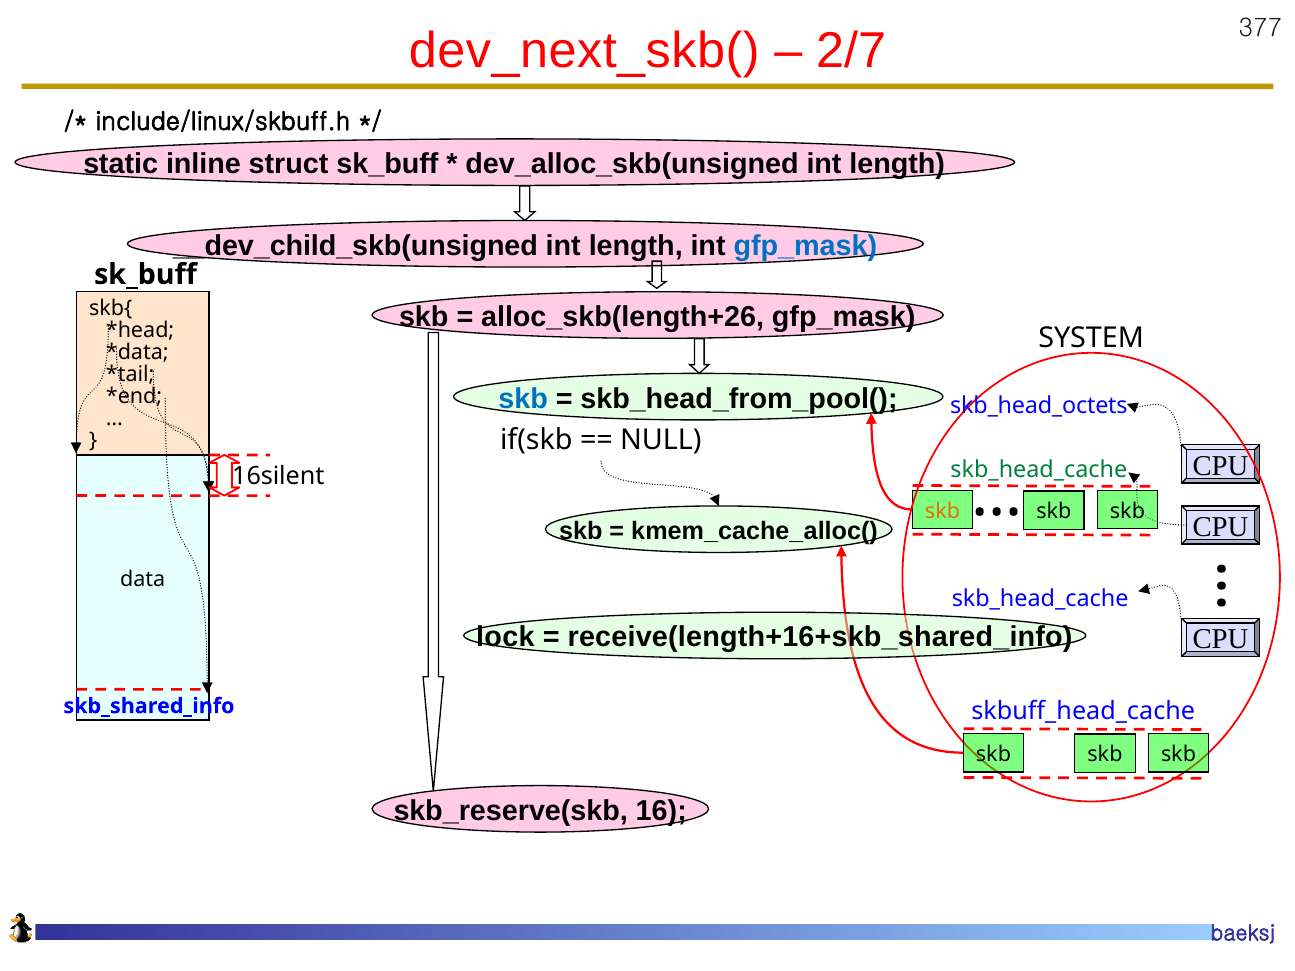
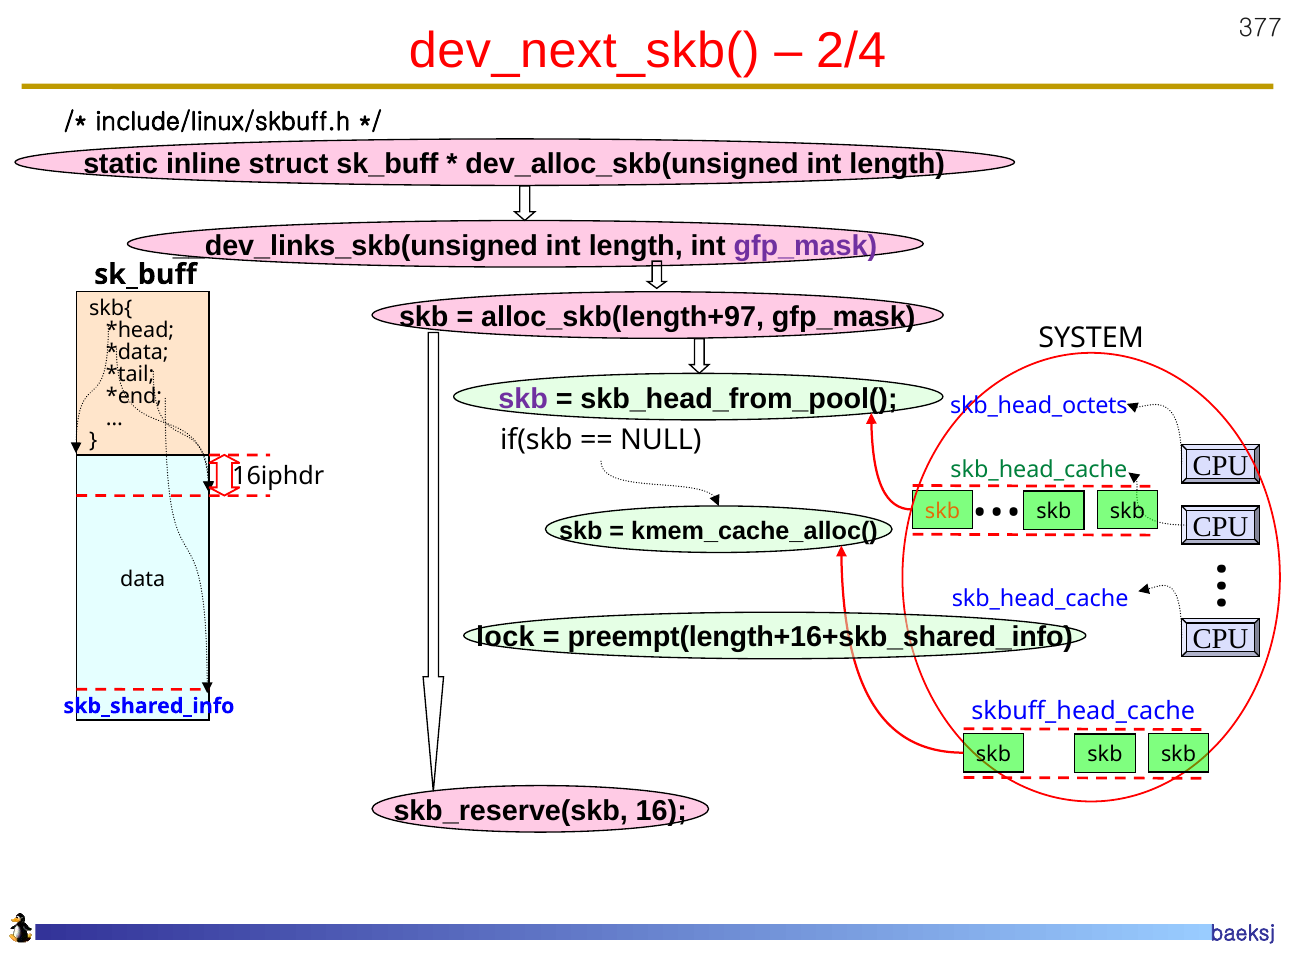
2/7: 2/7 -> 2/4 (851, 51)
__dev_child_skb(unsigned: __dev_child_skb(unsigned -> __dev_links_skb(unsigned (355, 246)
gfp_mask colour: blue -> purple (805, 246)
alloc_skb(length+26: alloc_skb(length+26 -> alloc_skb(length+97 (623, 317)
skb colour: blue -> purple (523, 399)
16silent: 16silent -> 16iphdr (278, 476)
receive(length+16+skb_shared_info: receive(length+16+skb_shared_info -> preempt(length+16+skb_shared_info (820, 638)
